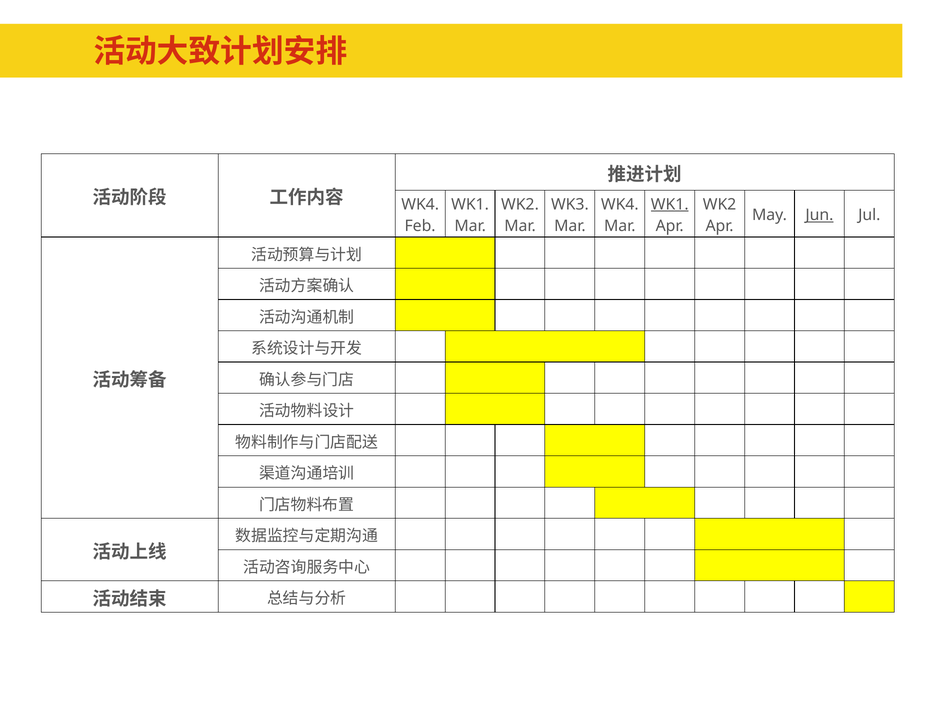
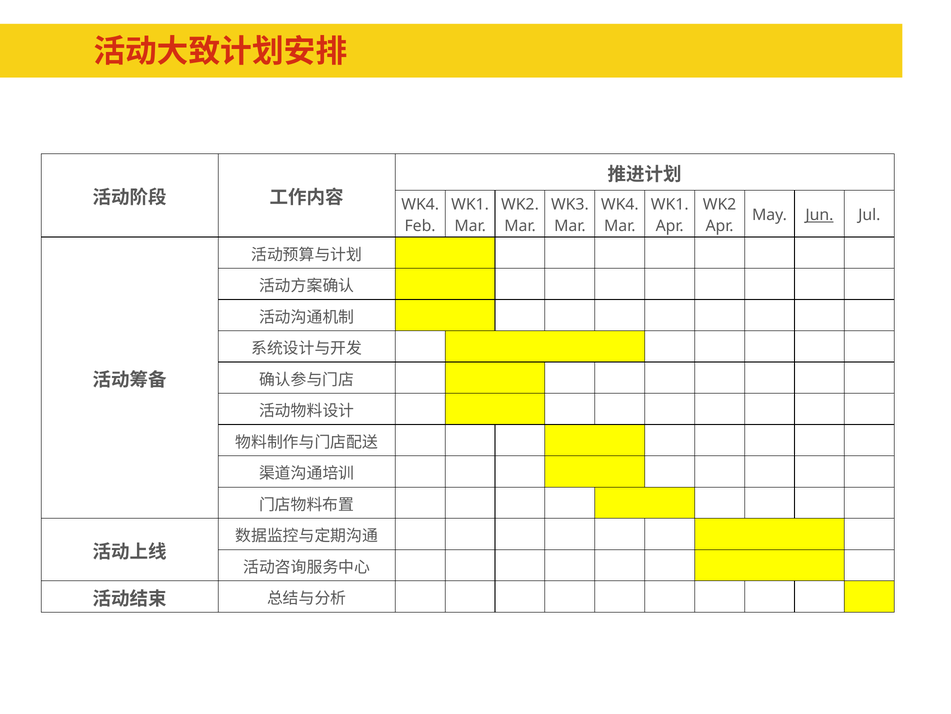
WK1 underline: present -> none (670, 204)
